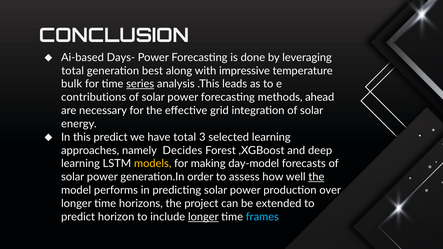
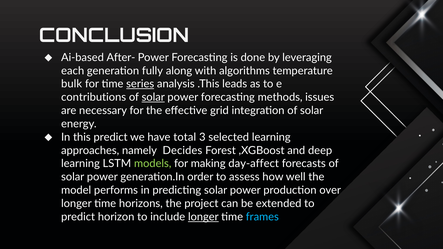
Days-: Days- -> After- (121, 57)
total: total -> each (73, 71)
best: best -> fully (152, 71)
impressive: impressive -> algorithms (244, 71)
solar underline: none -> present (153, 97)
ahead: ahead -> issues (320, 97)
models colour: yellow -> light green (153, 164)
day-model: day-model -> day-affect (254, 164)
the underline: present -> none (316, 177)
